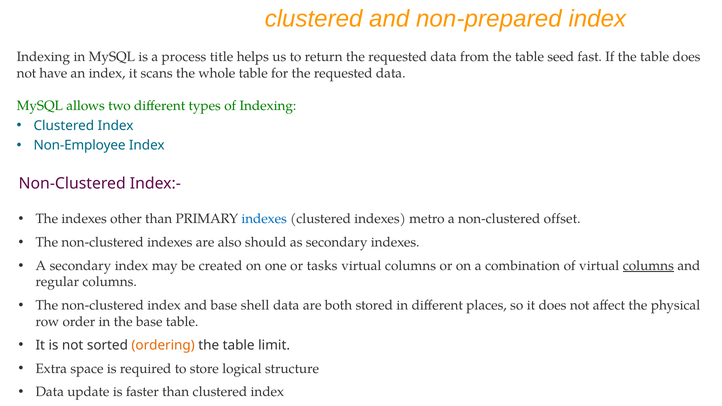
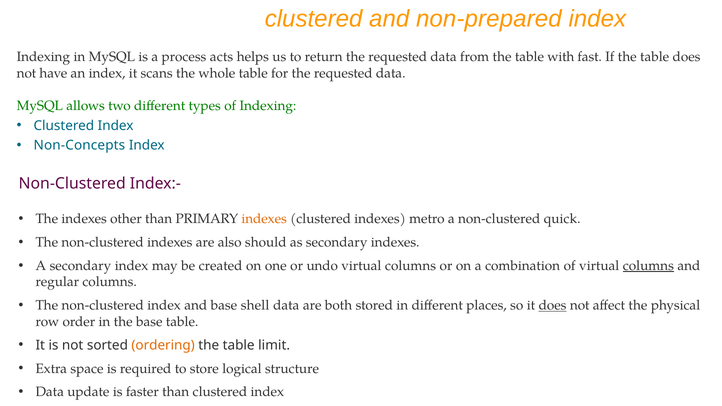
title: title -> acts (222, 57)
seed: seed -> with (561, 57)
Non-Employee: Non-Employee -> Non-Concepts (79, 145)
indexes colour: blue -> orange (264, 219)
offset: offset -> quick (562, 219)
tasks: tasks -> undo (322, 266)
does underline: none -> present (553, 306)
